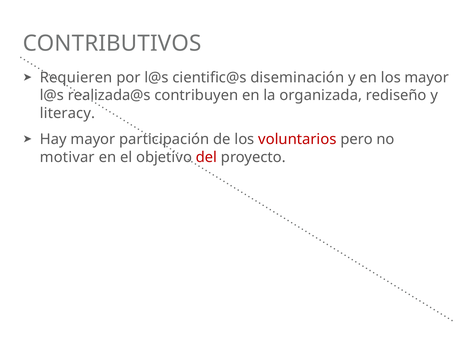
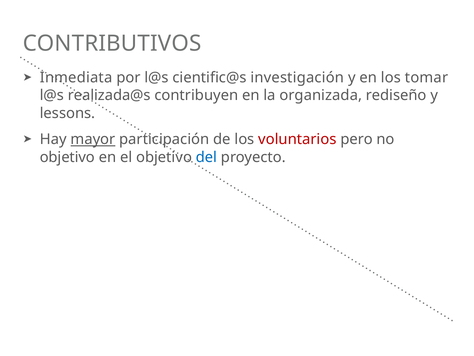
Requieren: Requieren -> Inmediata (76, 78)
diseminación: diseminación -> investigación (297, 78)
los mayor: mayor -> tomar (427, 78)
literacy: literacy -> lessons (68, 113)
mayor underline: none -> present (93, 139)
motivar: motivar -> objetivo (67, 157)
del colour: red -> blue (206, 157)
